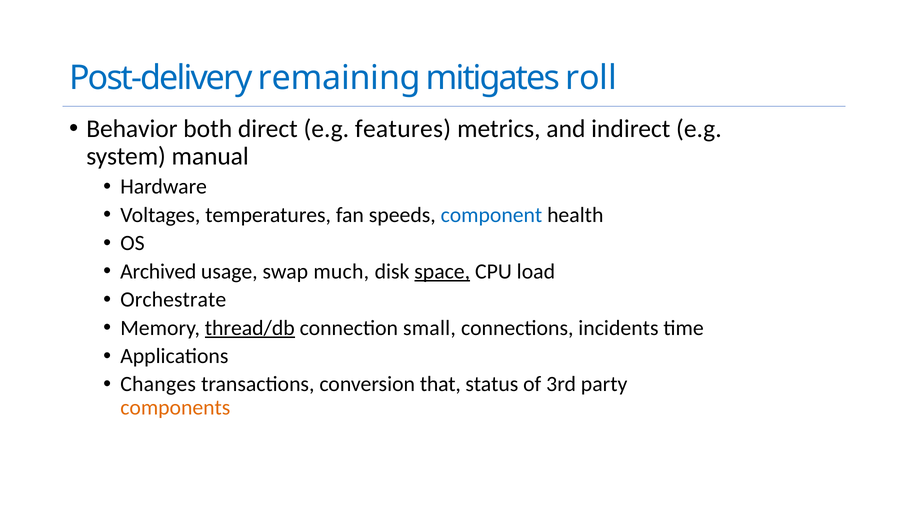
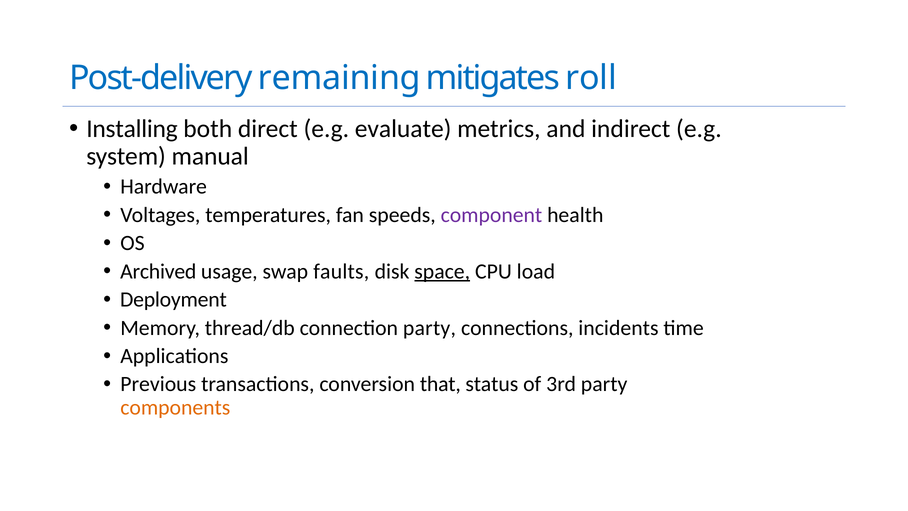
Behavior: Behavior -> Installing (132, 129)
features: features -> evaluate (403, 129)
component colour: blue -> purple (491, 215)
much: much -> faults (341, 271)
Orchestrate: Orchestrate -> Deployment (173, 300)
thread/db underline: present -> none (250, 328)
connection small: small -> party (429, 328)
Changes: Changes -> Previous (158, 384)
